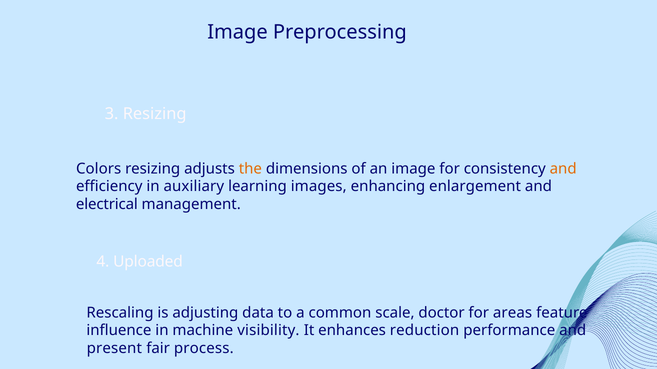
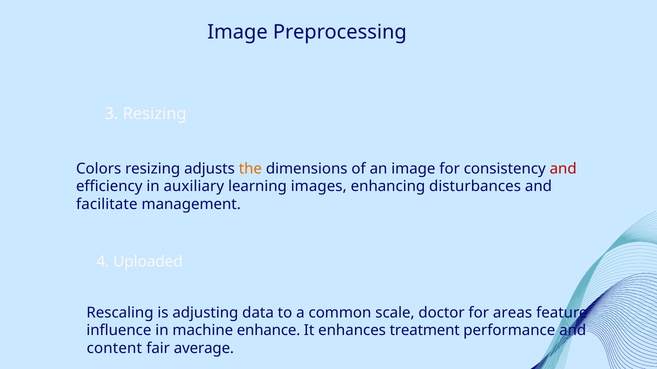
and colour: orange -> red (563, 169)
enlargement: enlargement -> disturbances (475, 187)
electrical: electrical -> facilitate (107, 205)
visibility: visibility -> enhance (269, 331)
reduction: reduction -> treatment (425, 331)
present: present -> content (114, 349)
process: process -> average (204, 349)
